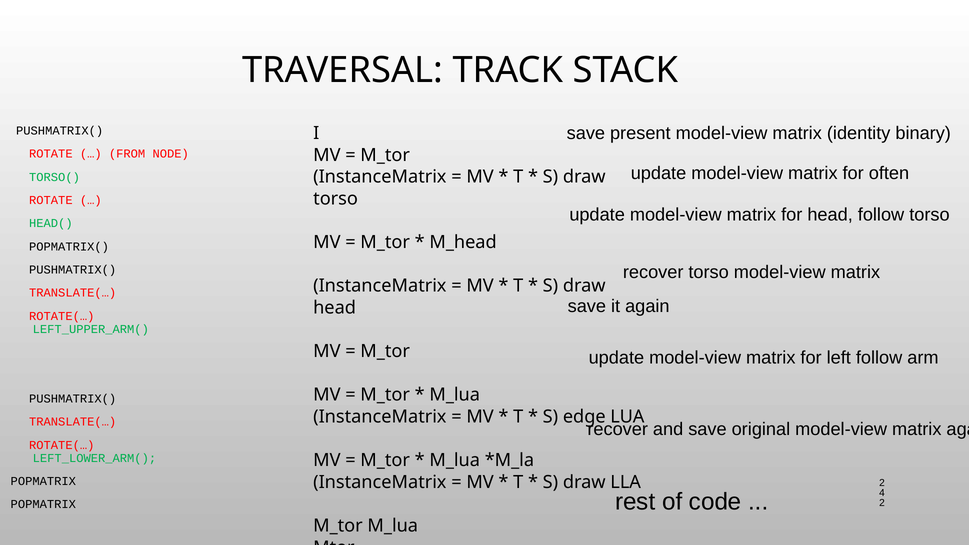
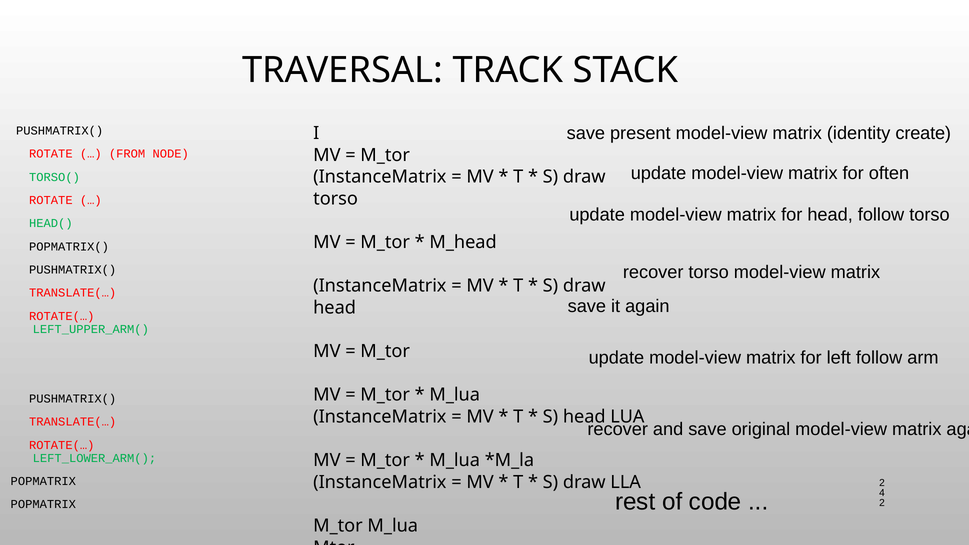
binary: binary -> create (923, 133)
S edge: edge -> head (584, 417)
